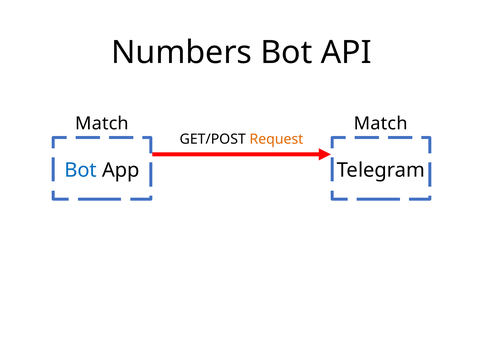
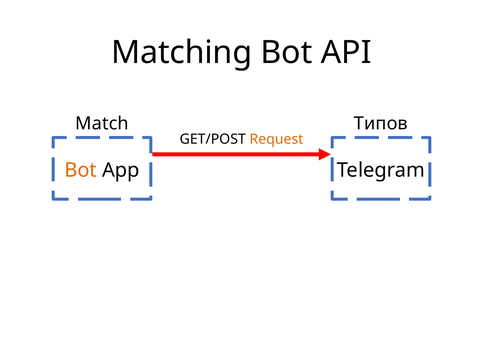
Numbers: Numbers -> Matching (182, 52)
Match: Match -> Типов (381, 124)
Bot colour: blue -> orange (81, 170)
